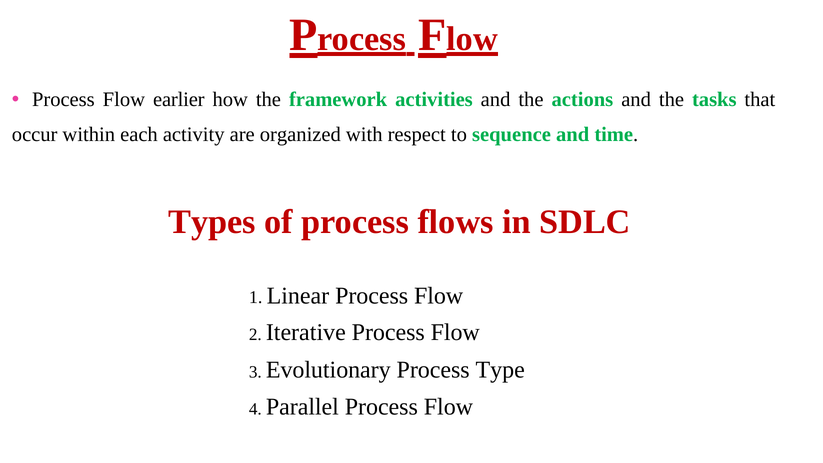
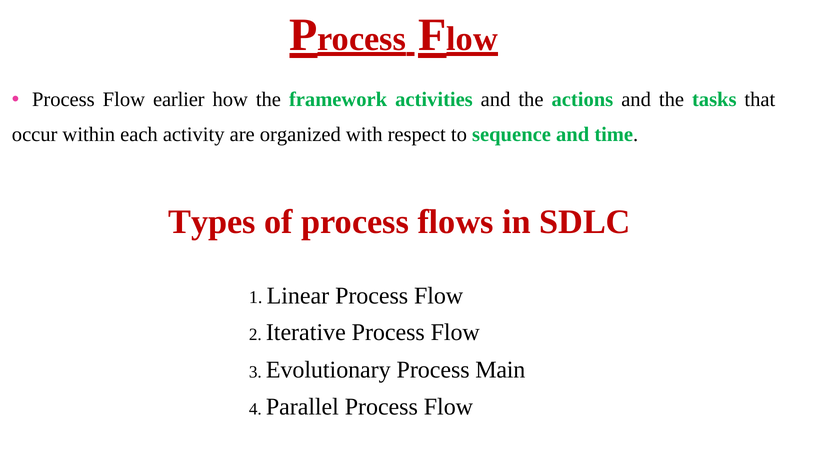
Type: Type -> Main (500, 370)
